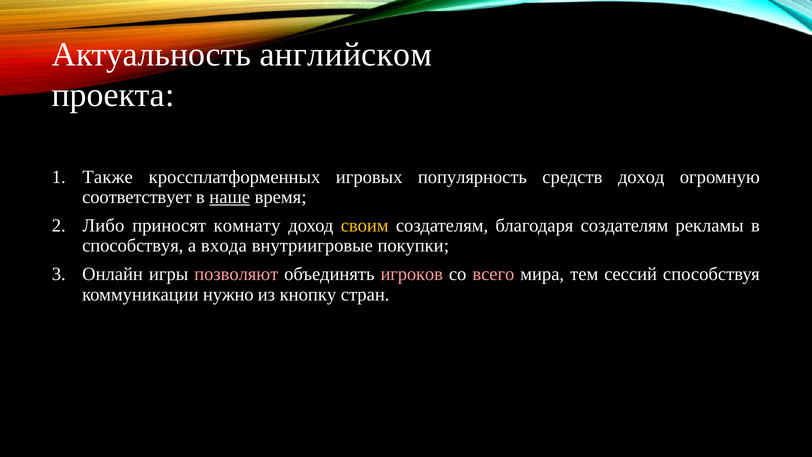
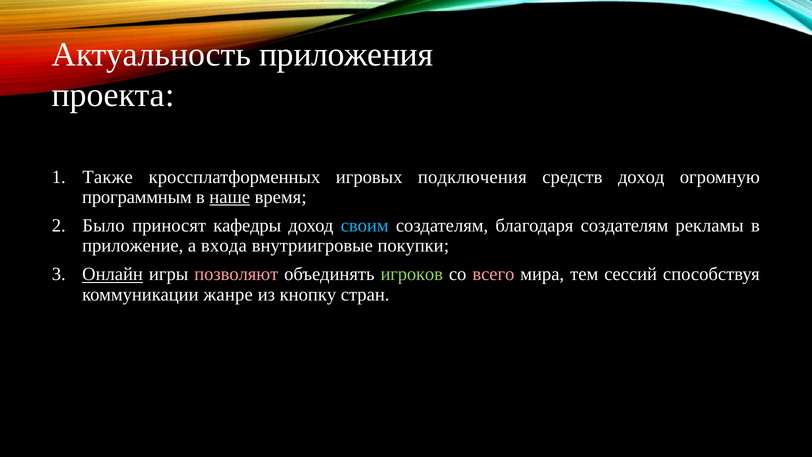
английском: английском -> приложения (346, 54)
популярность: популярность -> подключения (472, 177)
соответствует: соответствует -> программным (137, 197)
Либо: Либо -> Было (103, 226)
комнату: комнату -> кафедры (247, 226)
своим colour: yellow -> light blue (365, 226)
способствуя: способствуя -> приложение (133, 246)
Онлайн underline: none -> present (113, 274)
игроков colour: pink -> light green (412, 274)
нужно: нужно -> жанре (228, 294)
